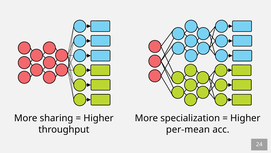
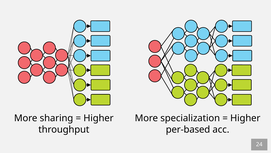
per-mean: per-mean -> per-based (188, 129)
